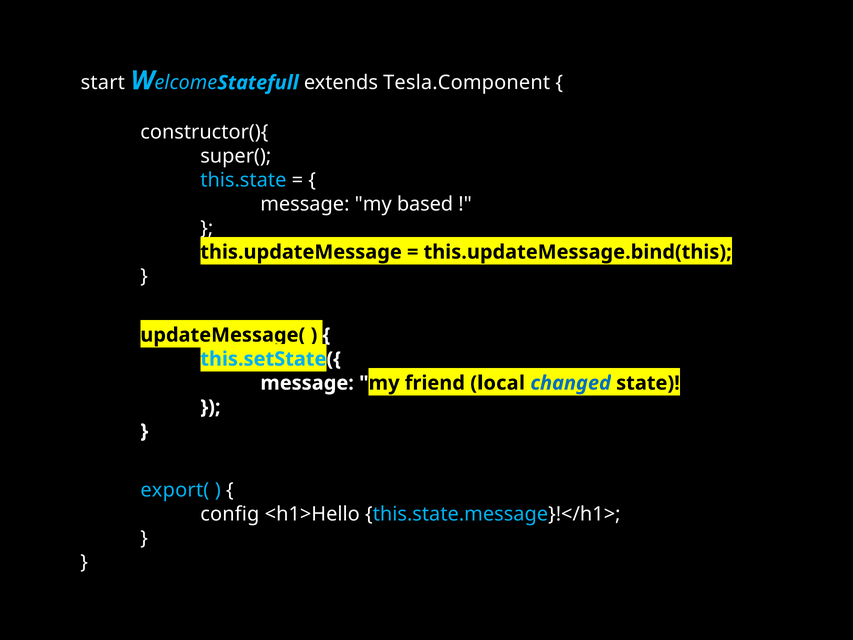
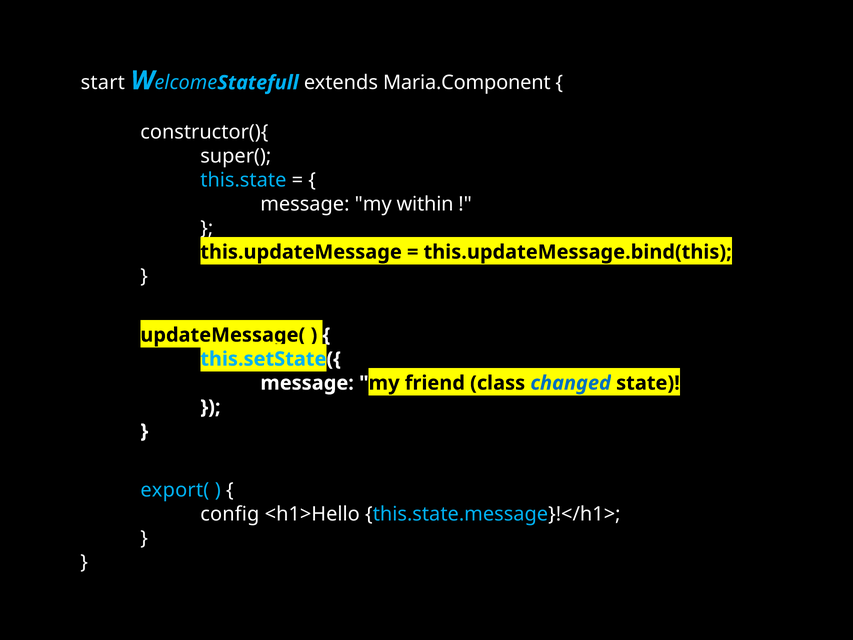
Tesla.Component: Tesla.Component -> Maria.Component (467, 83)
based: based -> within (425, 204)
local: local -> class (498, 383)
